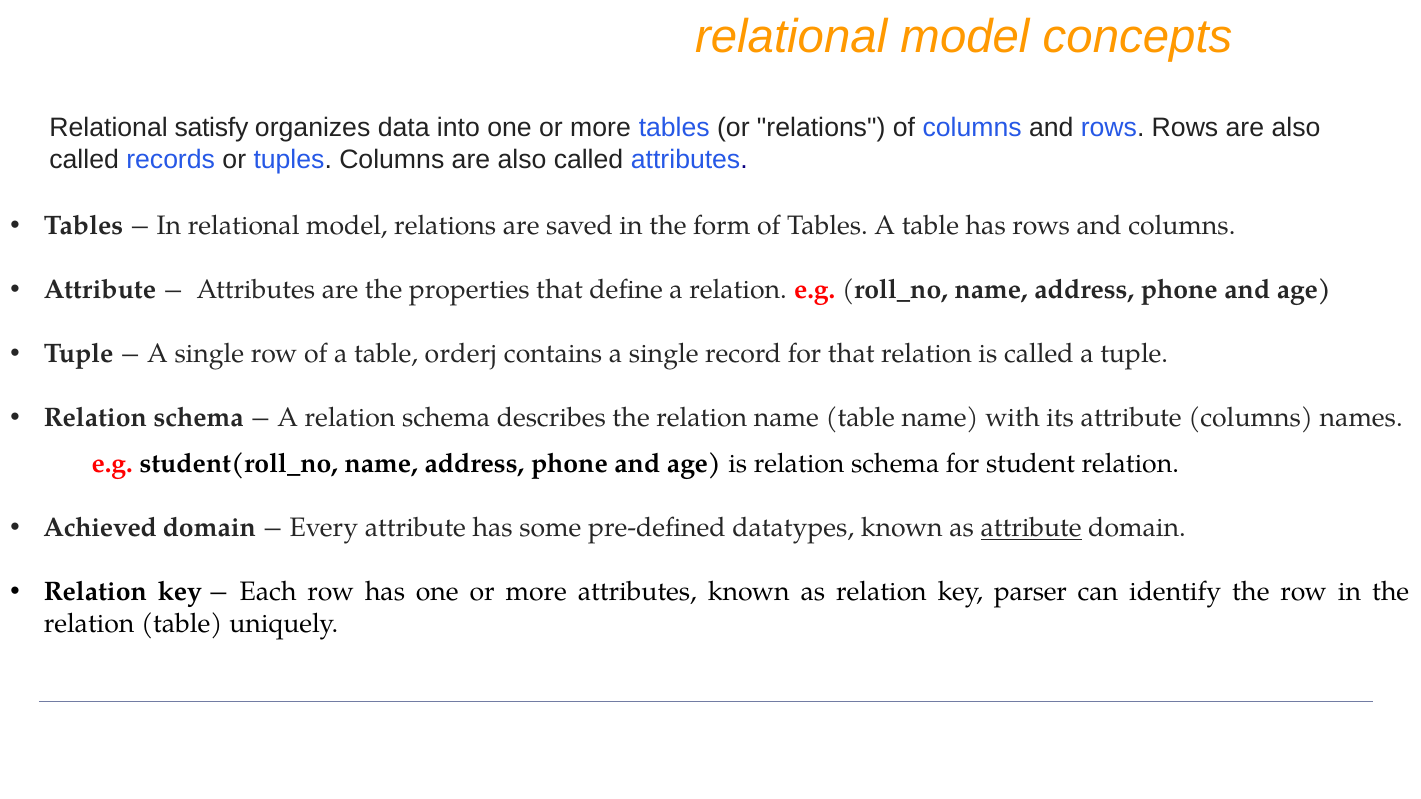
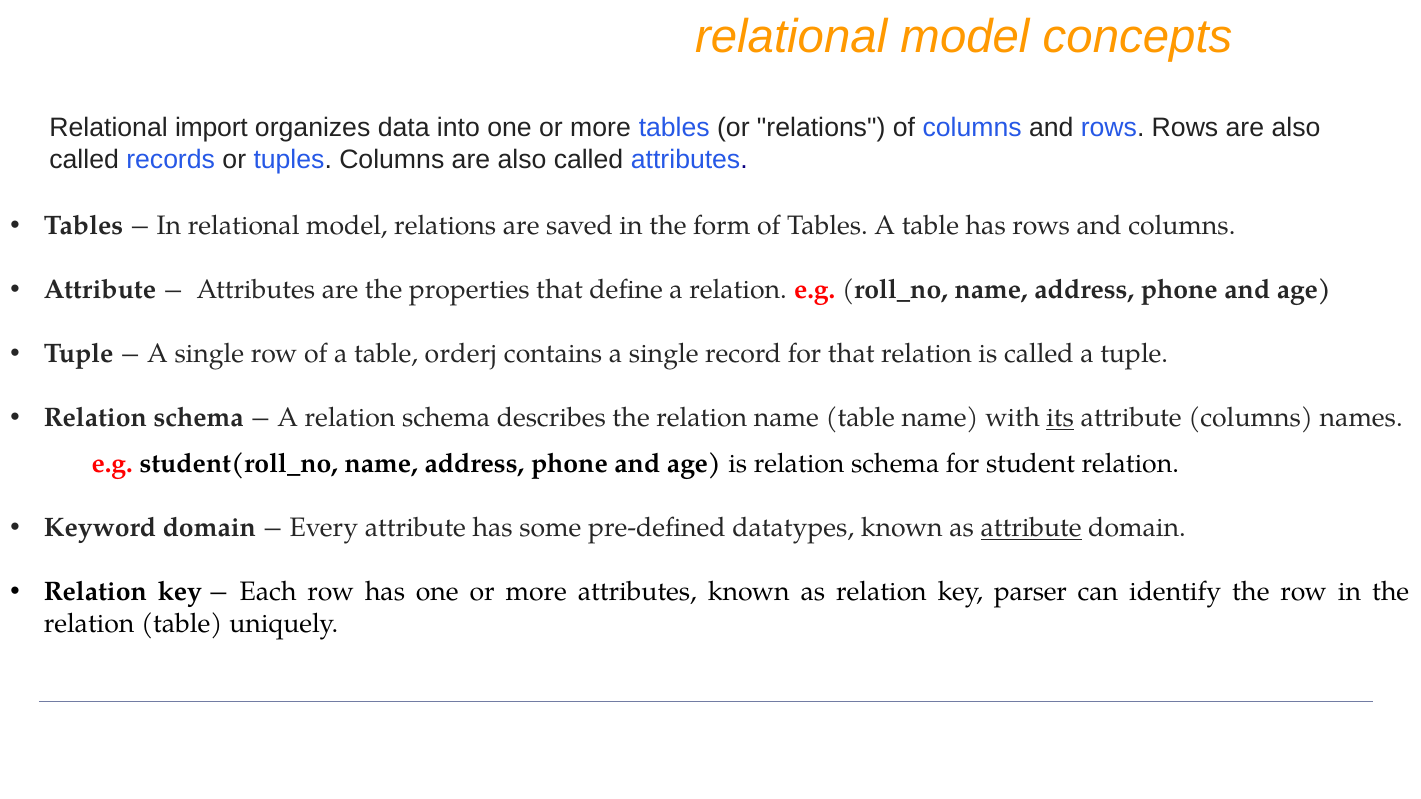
satisfy: satisfy -> import (211, 128)
its underline: none -> present (1060, 418)
Achieved: Achieved -> Keyword (100, 528)
